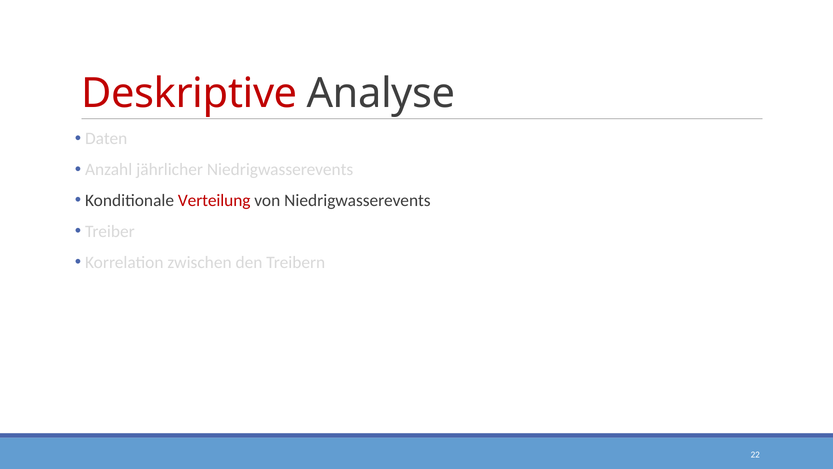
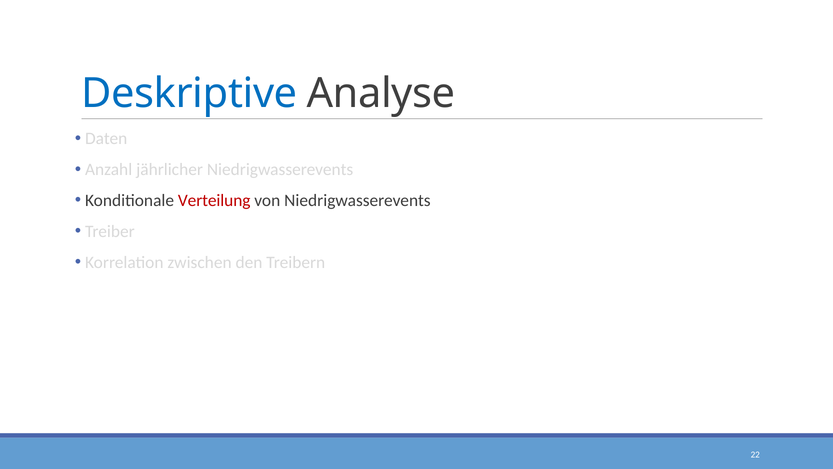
Deskriptive colour: red -> blue (189, 93)
